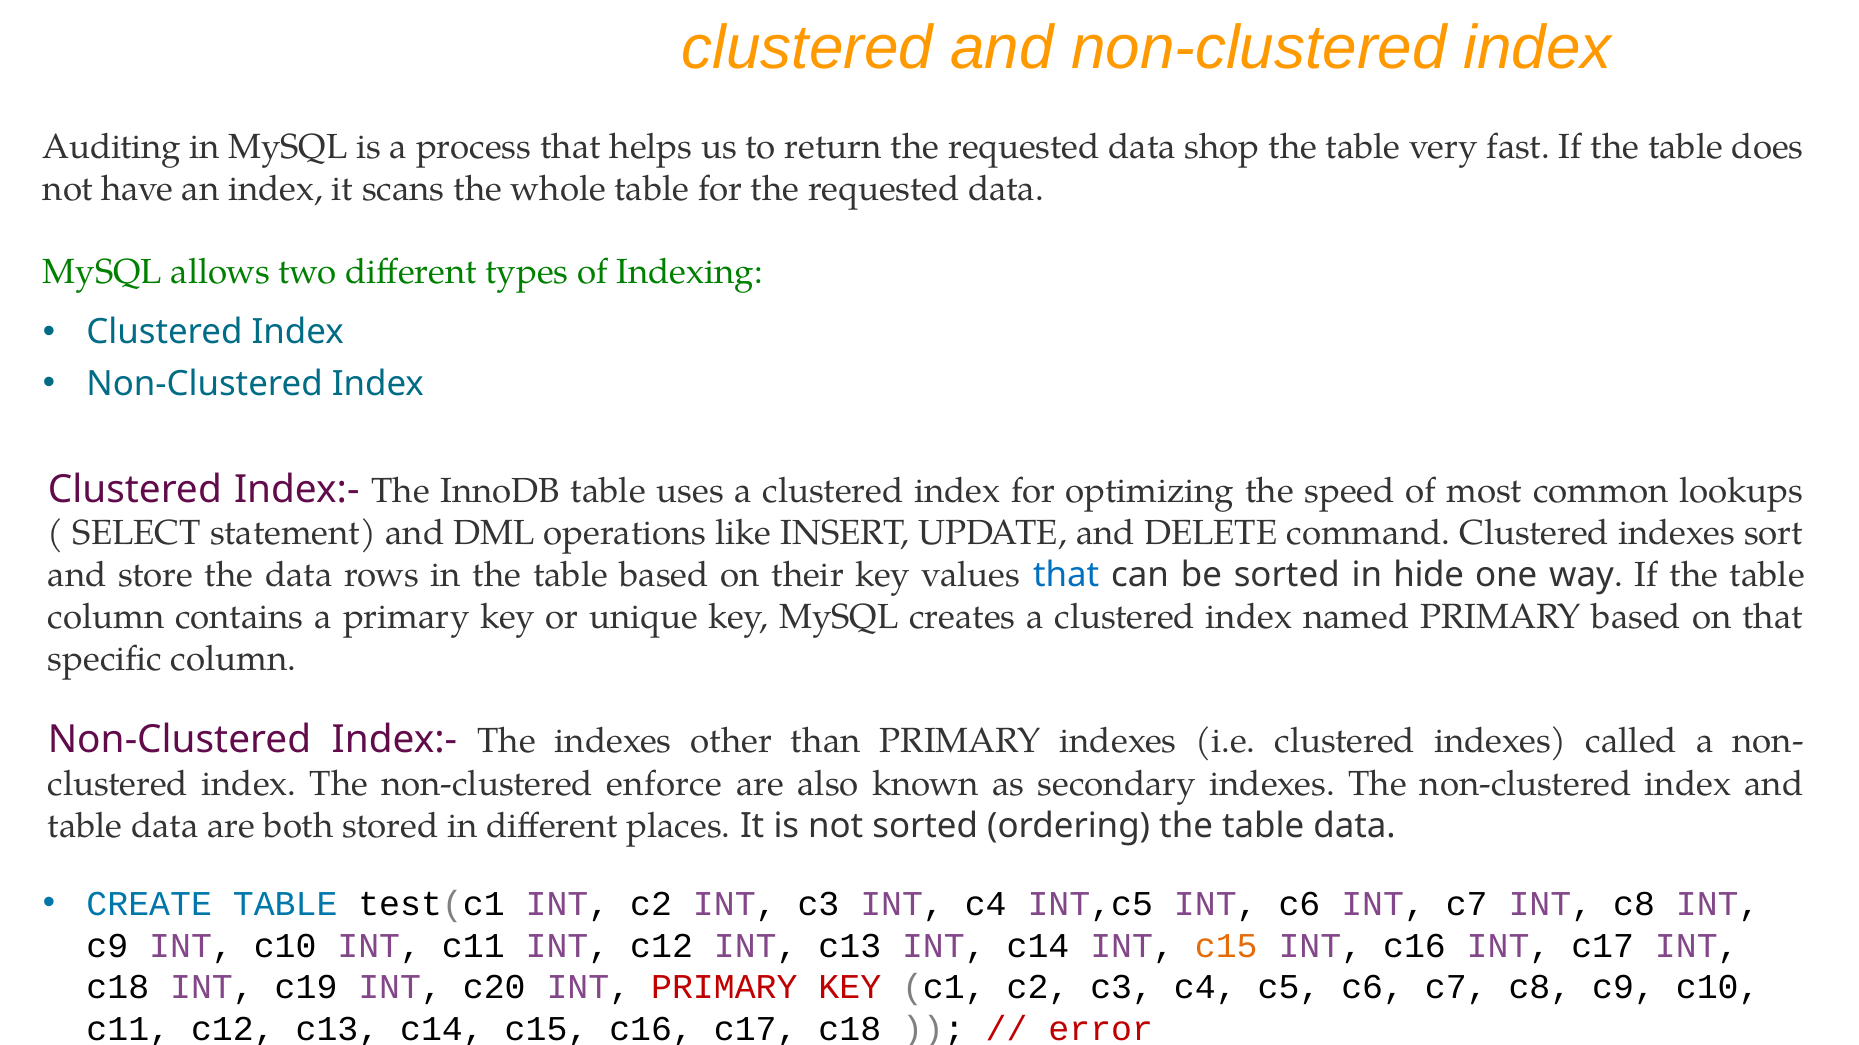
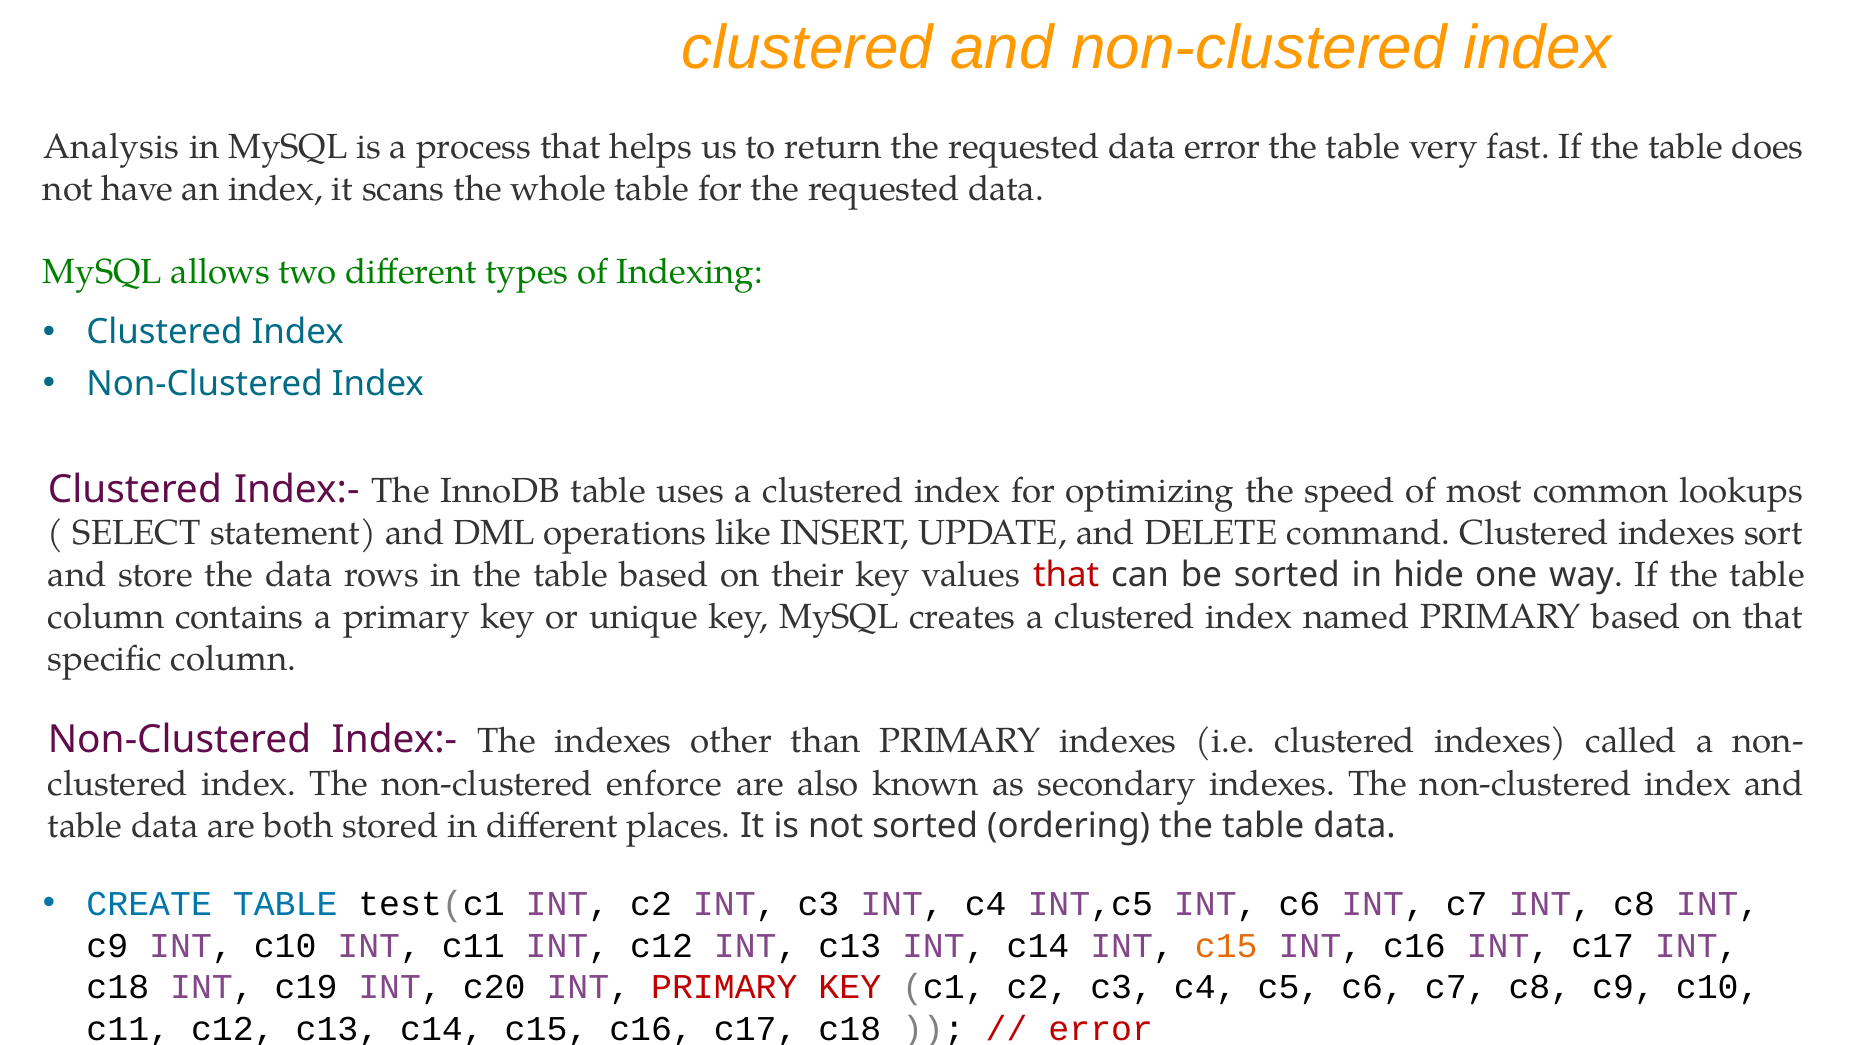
Auditing: Auditing -> Analysis (111, 147)
data shop: shop -> error (1222, 147)
that colour: blue -> red (1066, 575)
